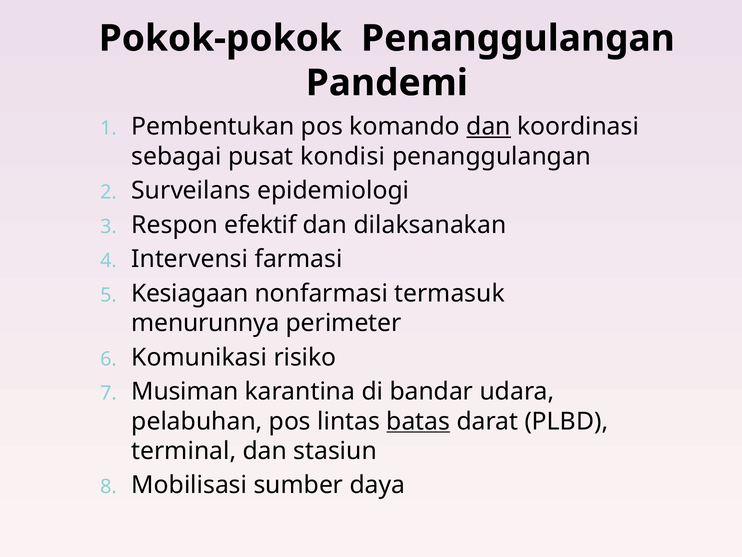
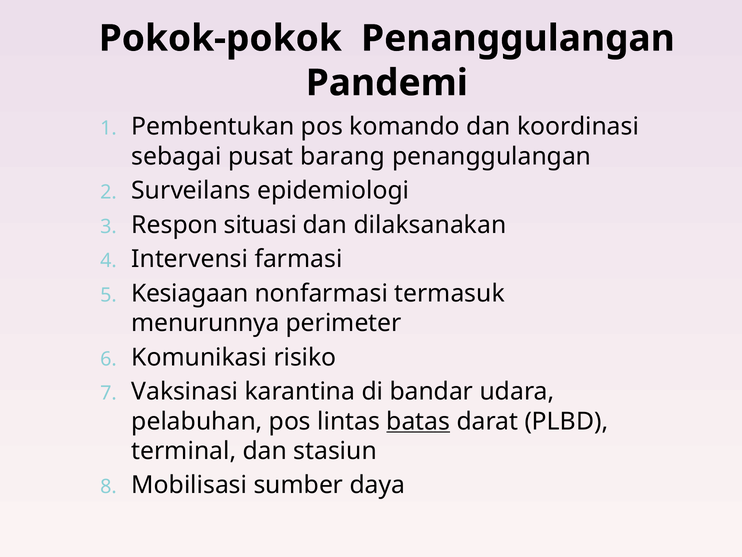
dan underline: present -> none (489, 127)
kondisi: kondisi -> barang (343, 156)
efektif: efektif -> situasi (261, 225)
Musiman: Musiman -> Vaksinasi (185, 391)
